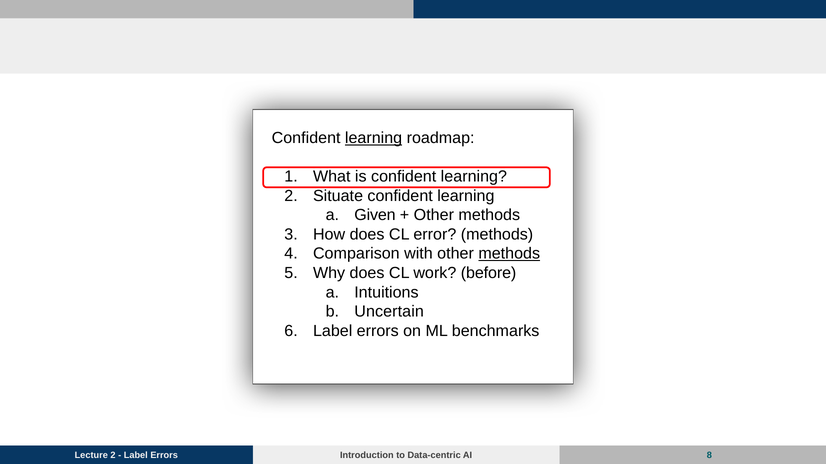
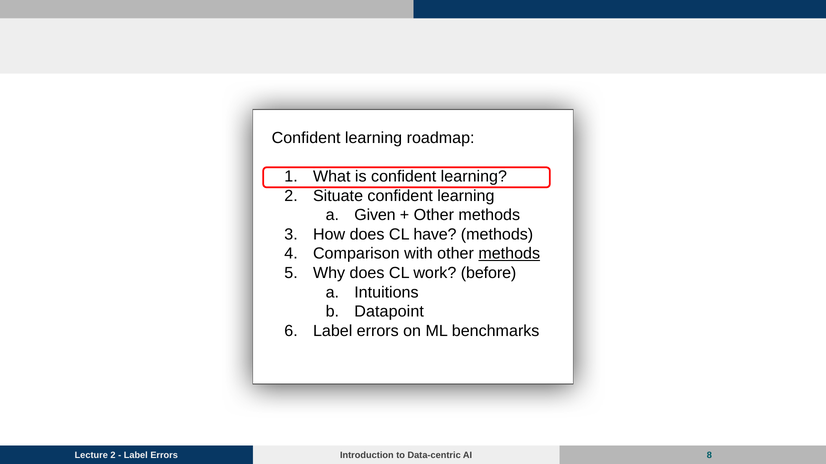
learning underline: present -> none (374, 138)
error: error -> have (435, 235)
Uncertain: Uncertain -> Datapoint (389, 312)
